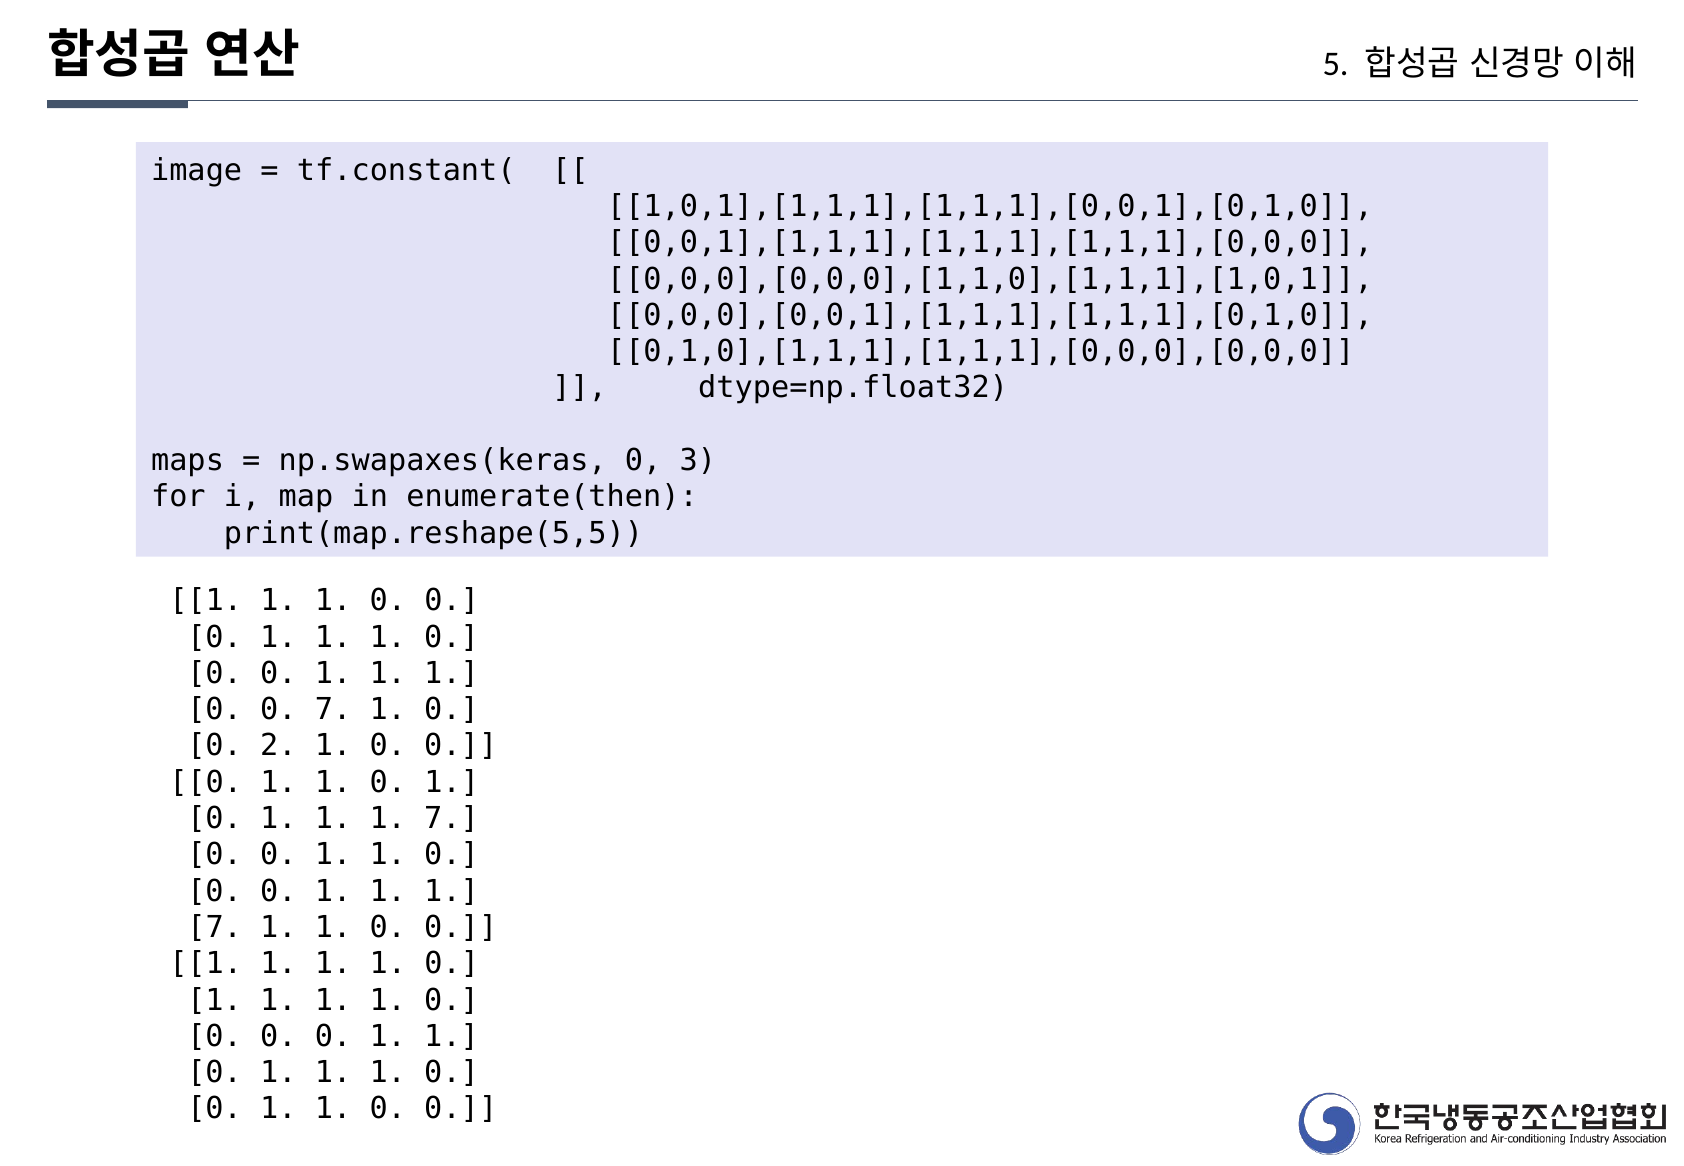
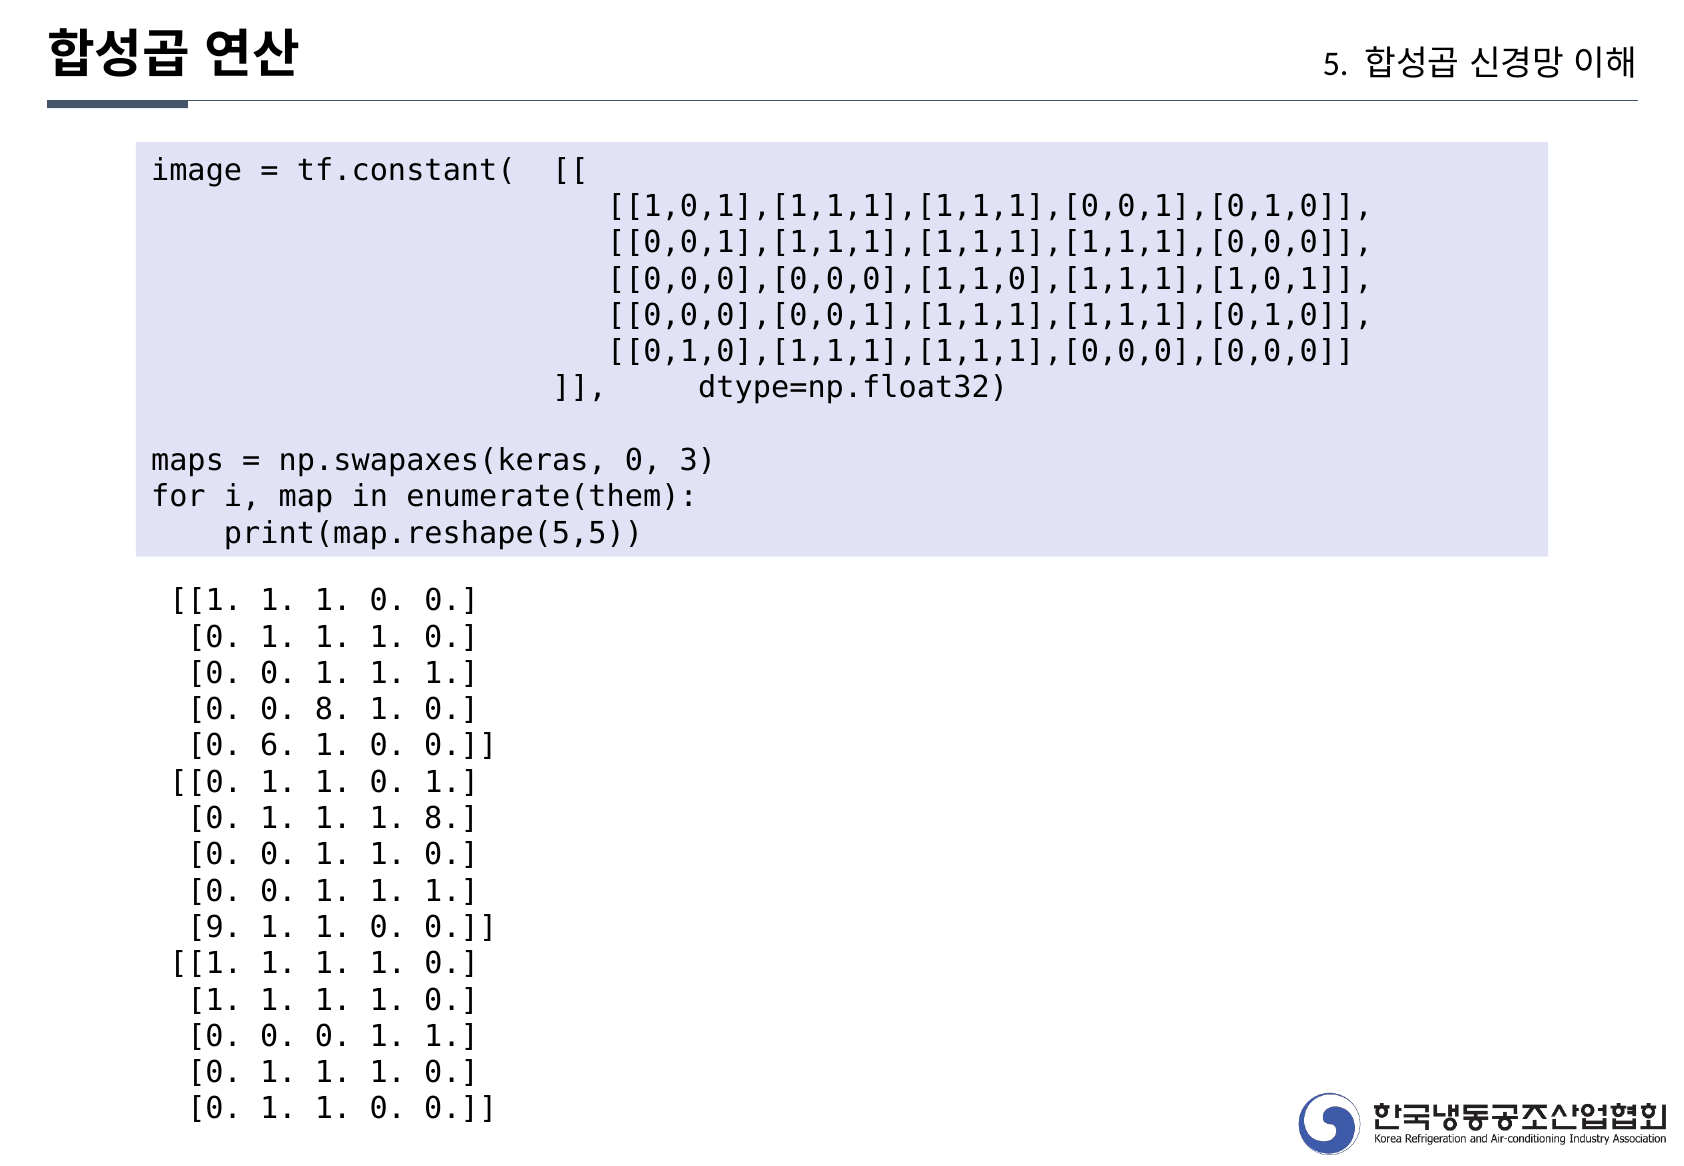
enumerate(then: enumerate(then -> enumerate(them (552, 497)
0 7: 7 -> 8 (333, 710)
2: 2 -> 6 (278, 746)
7: 7 -> 8 (452, 818)
7: 7 -> 9 (215, 927)
